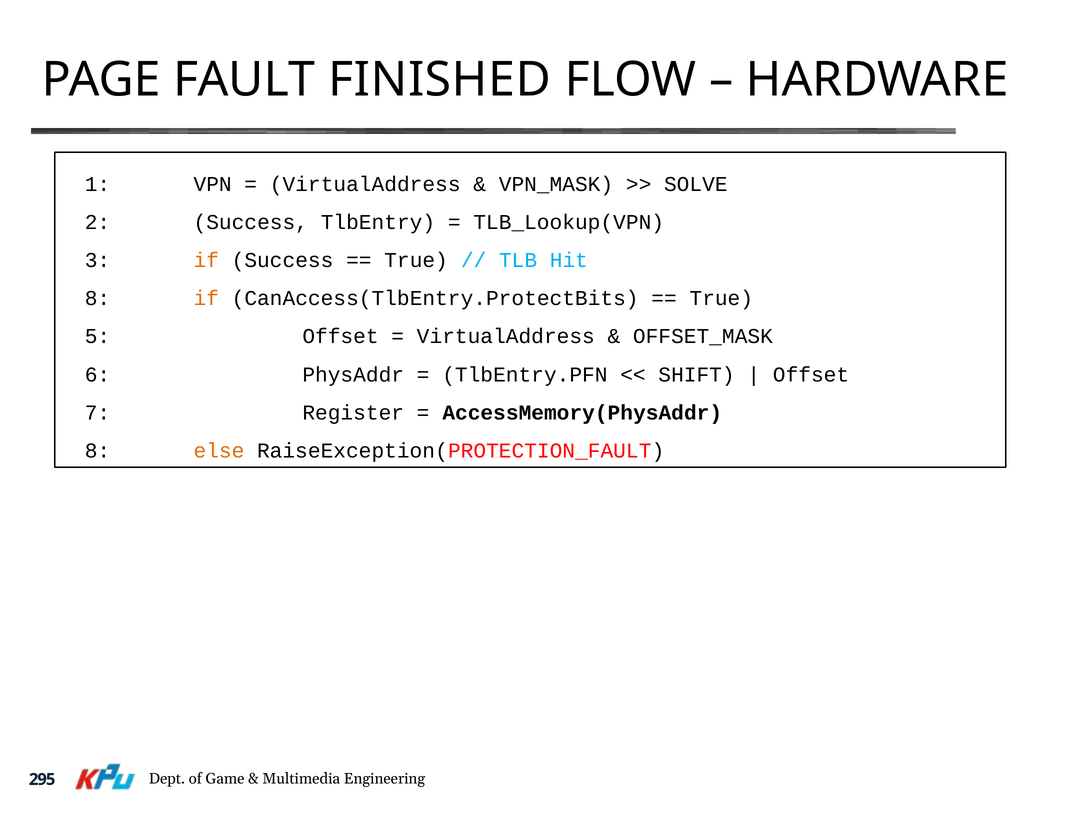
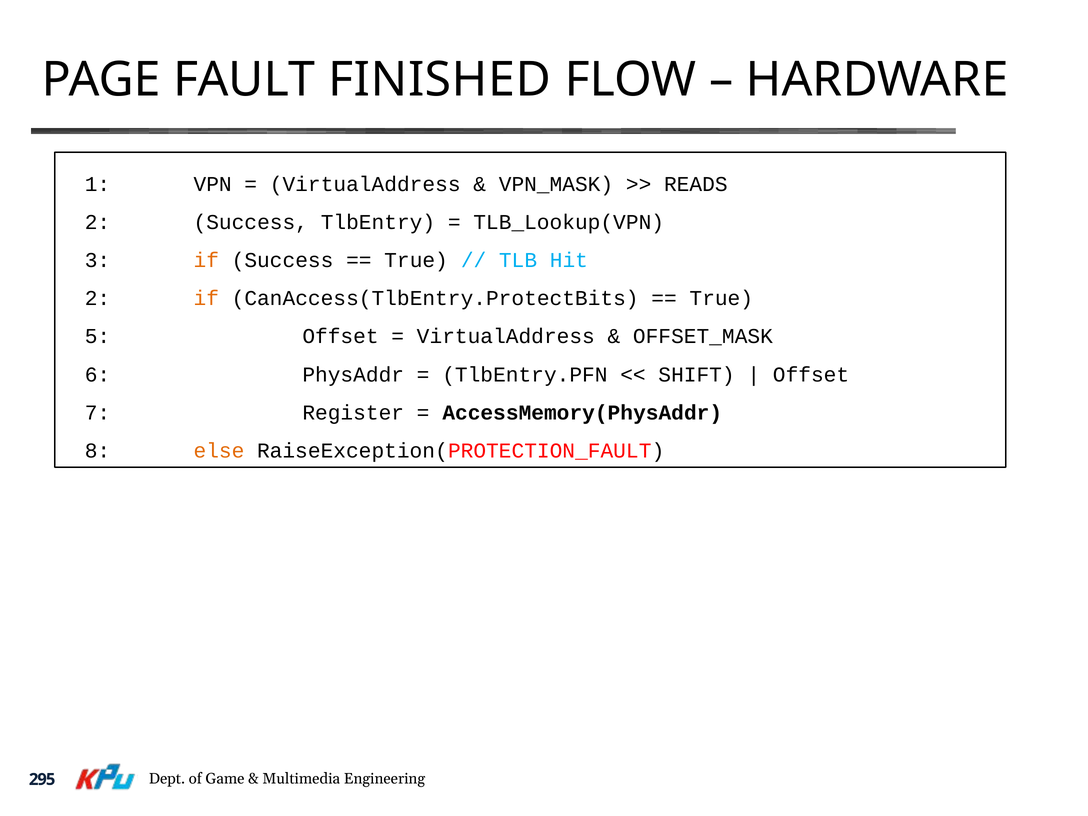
SOLVE: SOLVE -> READS (696, 184)
8: 8 -> 2 (98, 298)
